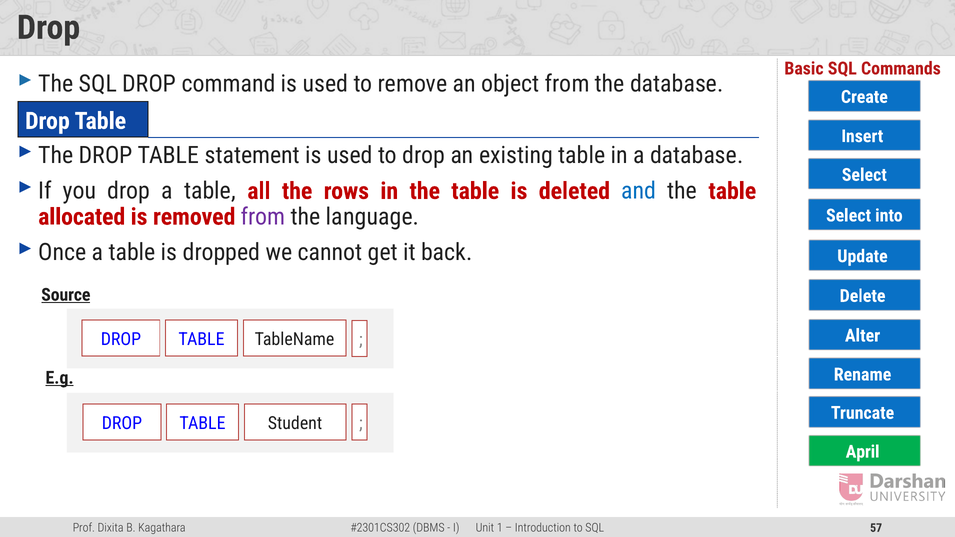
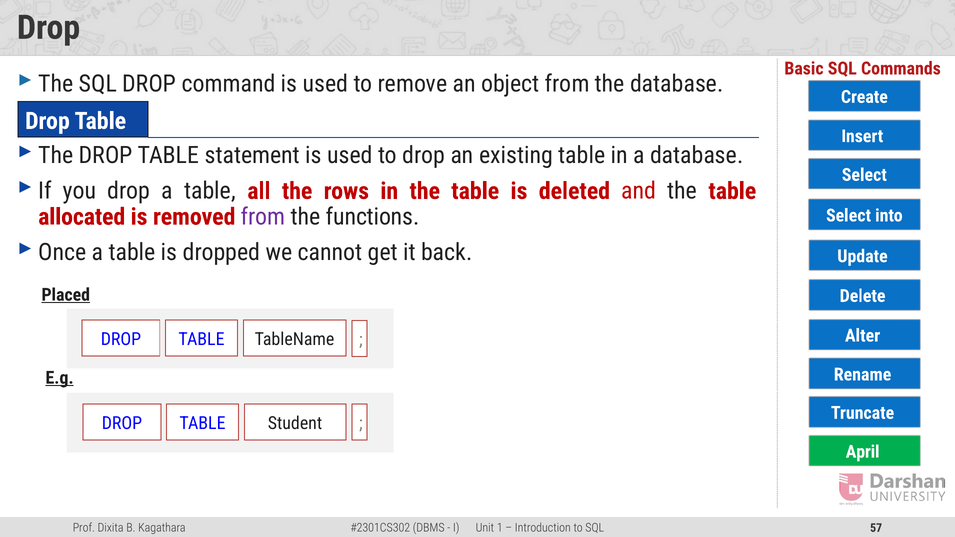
and colour: blue -> red (639, 191)
language: language -> functions (373, 217)
Source: Source -> Placed (66, 295)
